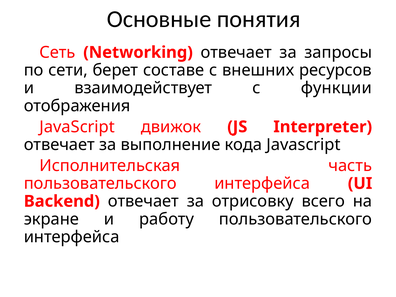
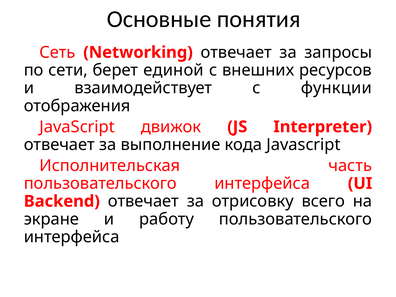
составе: составе -> единой (174, 70)
